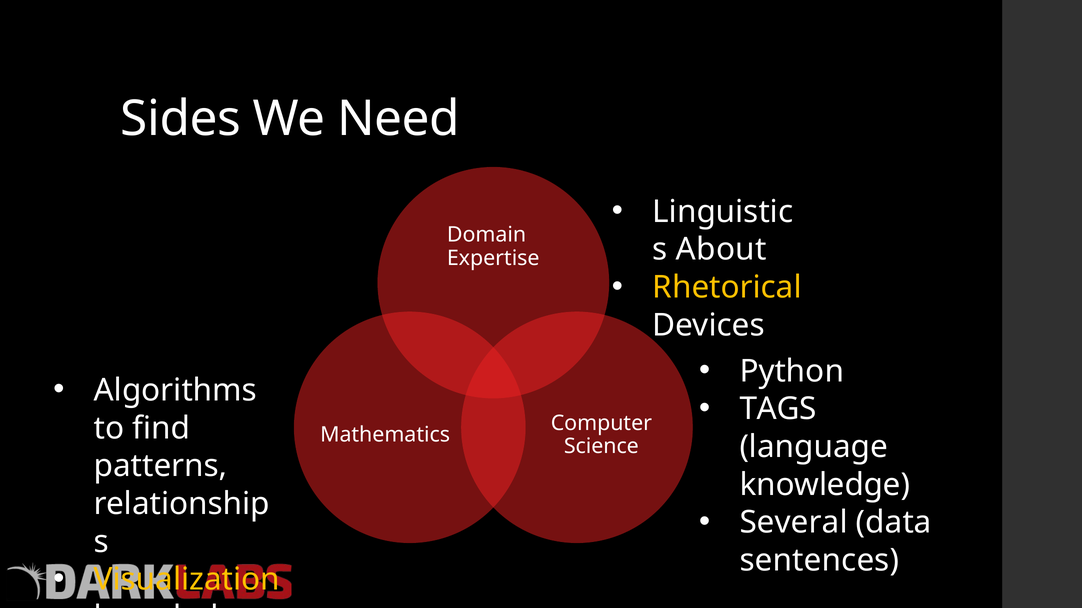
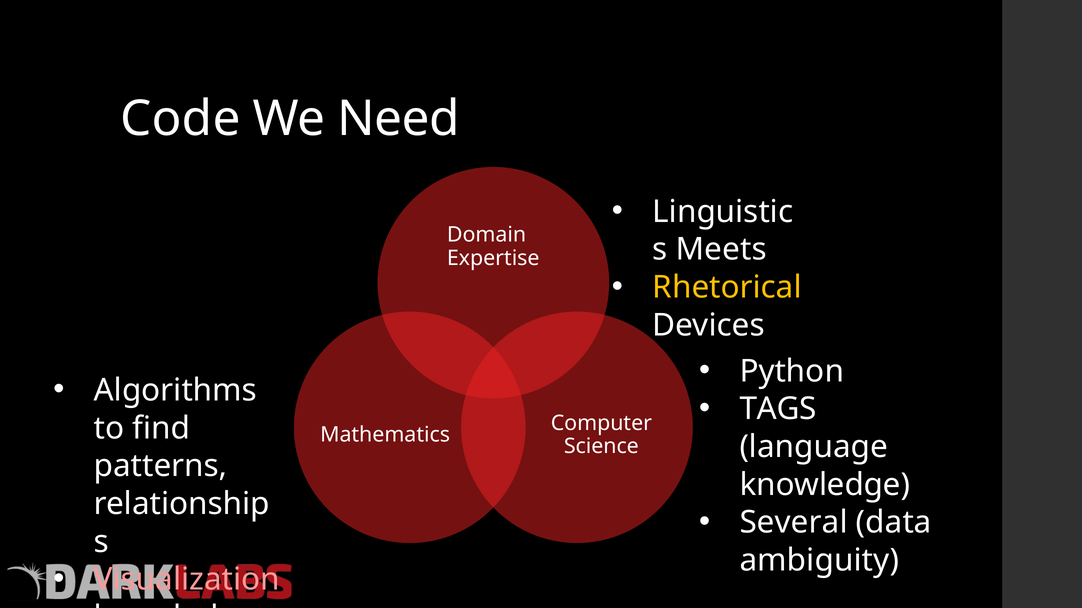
Sides: Sides -> Code (180, 119)
About: About -> Meets (721, 250)
sentences: sentences -> ambiguity (819, 561)
Visualization colour: yellow -> pink (187, 580)
